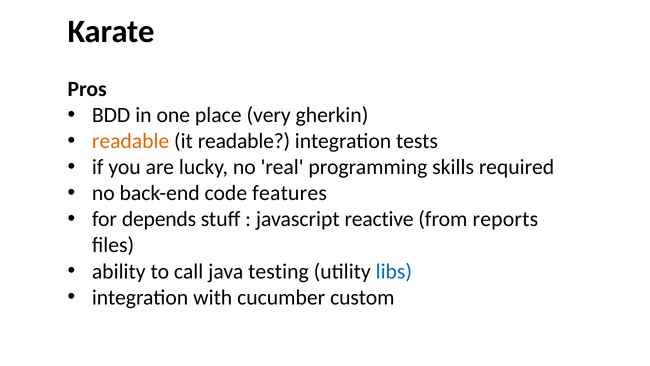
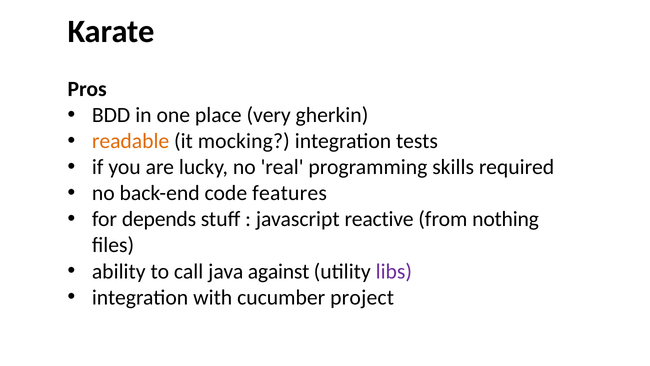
it readable: readable -> mocking (244, 141)
reports: reports -> nothing (506, 219)
testing: testing -> against (279, 271)
libs colour: blue -> purple (394, 271)
custom: custom -> project (362, 297)
